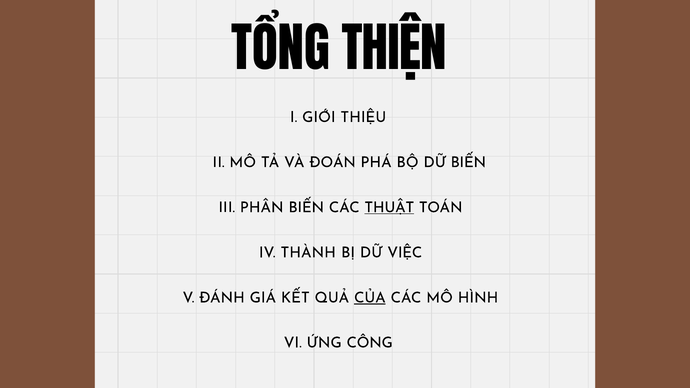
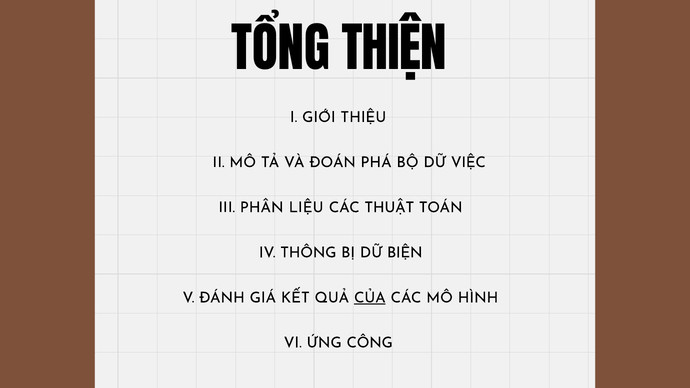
DỮ BIẾN: BIẾN -> VIỆC (468, 162)
PHÂN BIẾN: BIẾN -> LIỆU (306, 207)
THUẬT underline: present -> none (389, 207)
THÀNH: THÀNH -> THÔNG (308, 253)
VIỆC: VIỆC -> BIỆN (405, 253)
